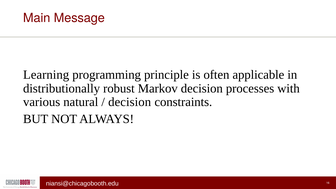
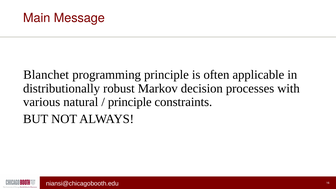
Learning: Learning -> Blanchet (46, 75)
decision: decision -> principle (130, 102)
